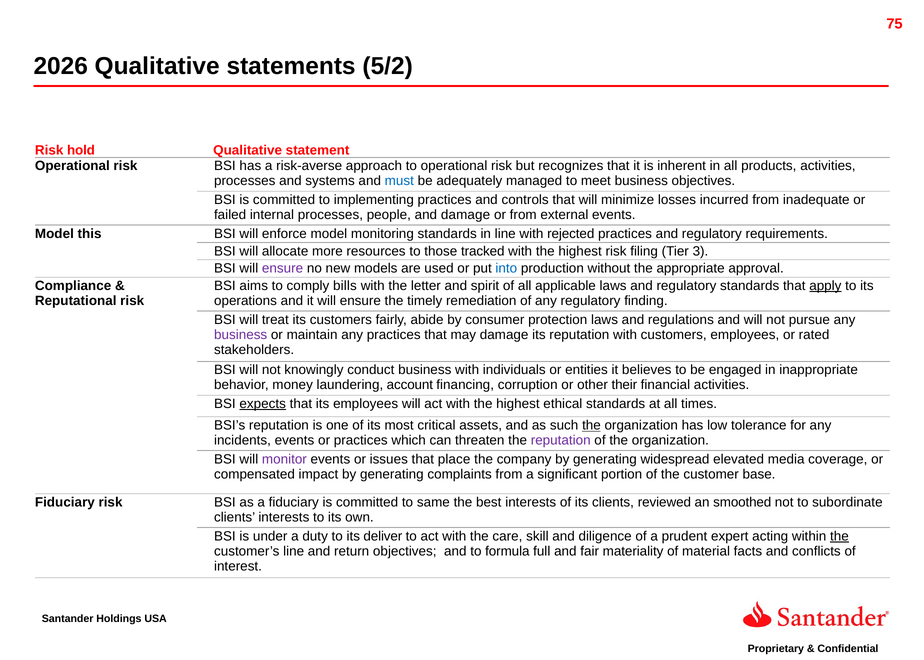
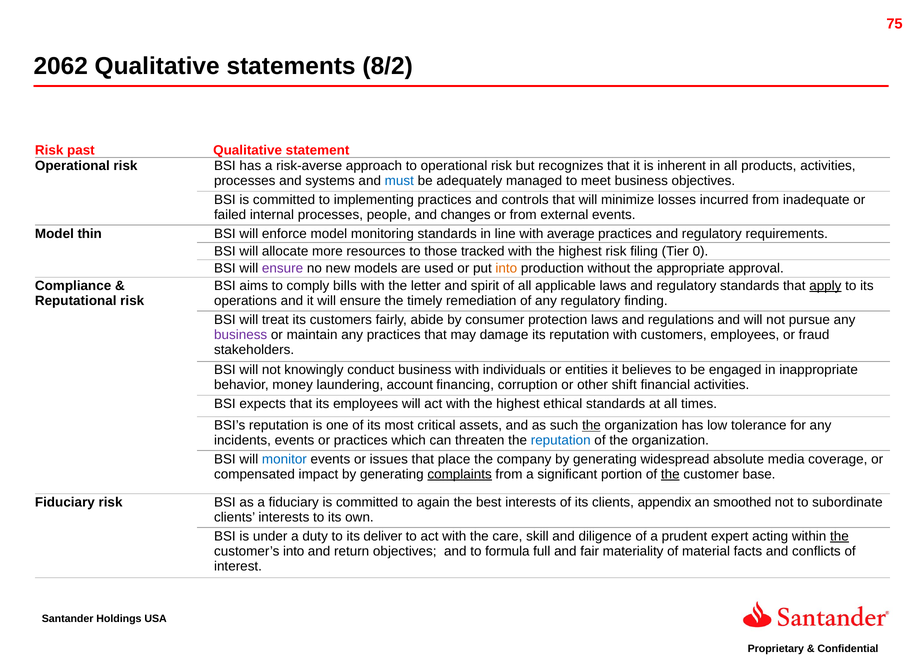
2026: 2026 -> 2062 (61, 66)
5/2: 5/2 -> 8/2 (388, 66)
hold: hold -> past (81, 150)
and damage: damage -> changes (466, 215)
this: this -> thin (90, 234)
rejected: rejected -> average (571, 234)
3: 3 -> 0 (700, 251)
into colour: blue -> orange (506, 268)
rated: rated -> fraud (814, 335)
their: their -> shift (624, 385)
expects underline: present -> none (263, 404)
reputation colour: purple -> blue (561, 440)
monitor colour: purple -> blue (284, 459)
elevated: elevated -> absolute (739, 459)
complaints underline: none -> present (460, 474)
the underline: none -> present (670, 474)
same: same -> again (433, 502)
reviewed: reviewed -> appendix (664, 502)
customer’s line: line -> into (294, 551)
